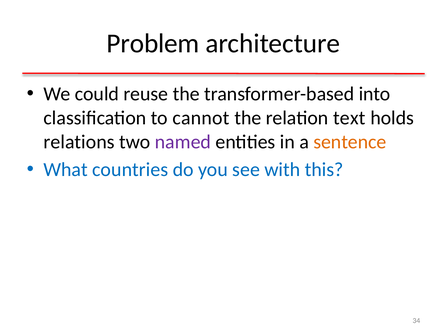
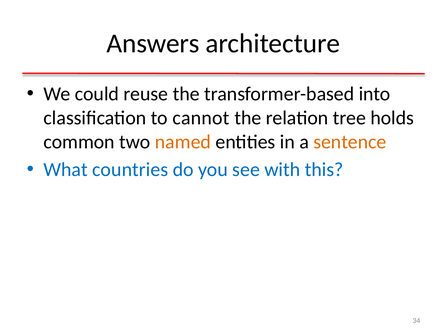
Problem: Problem -> Answers (153, 43)
text: text -> tree (349, 118)
relations: relations -> common (79, 141)
named colour: purple -> orange (183, 141)
